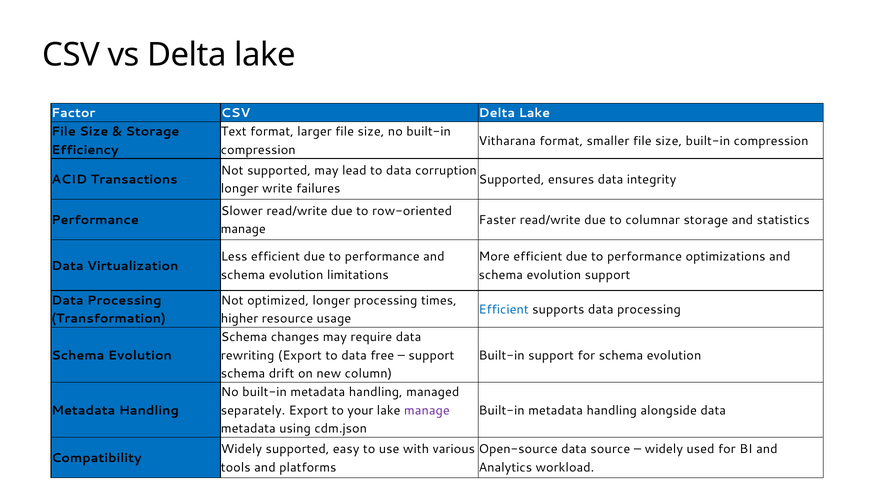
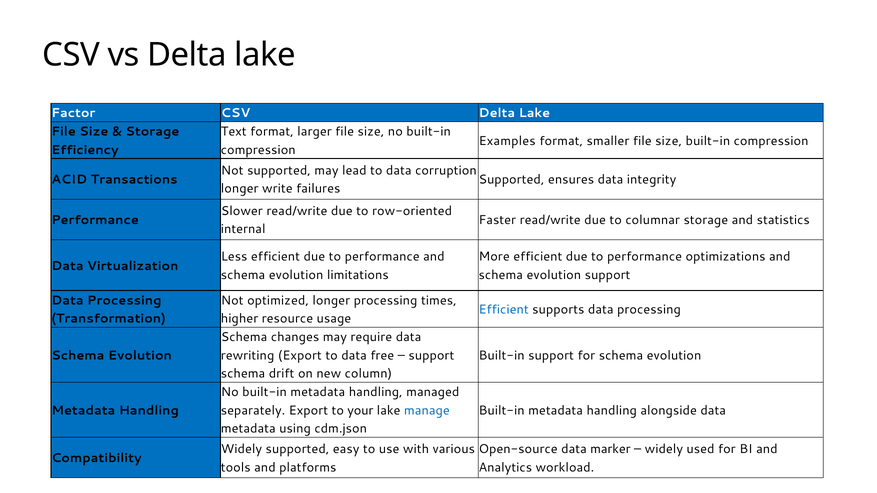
Vitharana: Vitharana -> Examples (507, 141)
manage: manage -> internal (243, 229)
manage colour: purple -> blue (427, 411)
source: source -> marker (610, 449)
